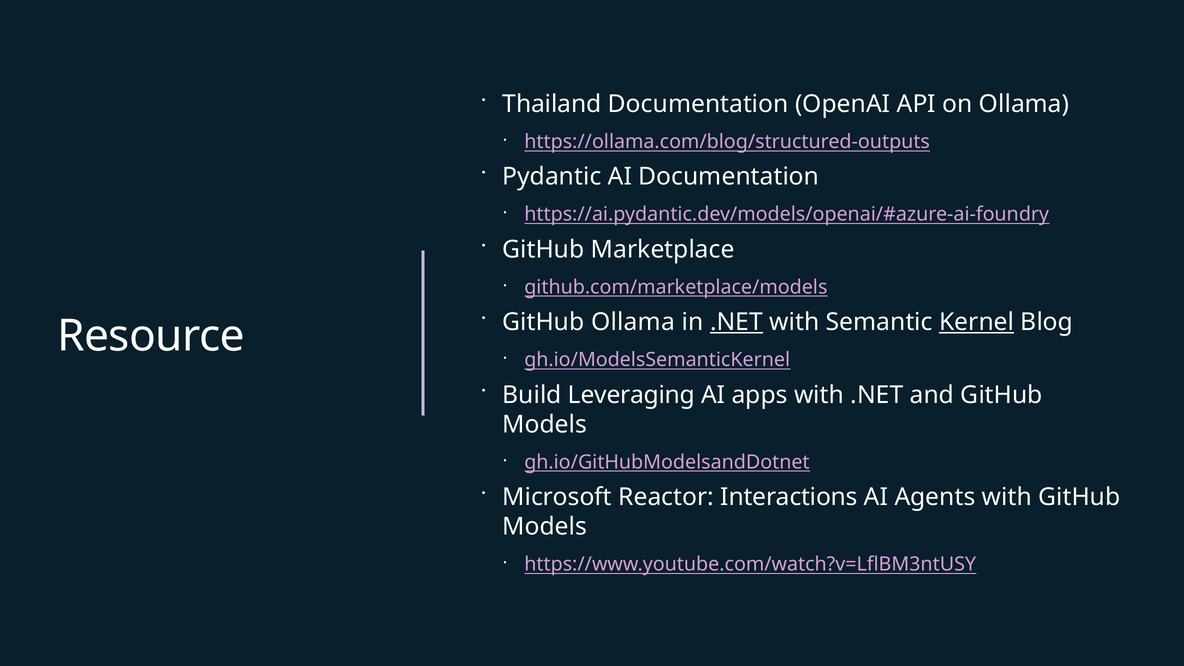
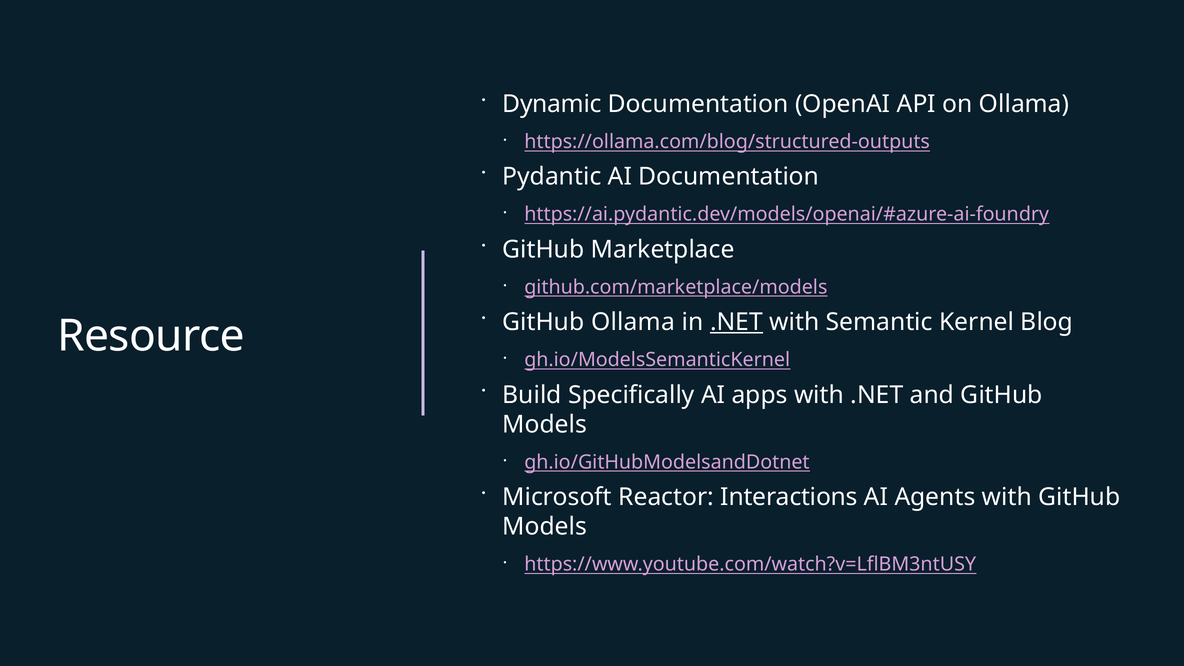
Thailand: Thailand -> Dynamic (552, 104)
Kernel underline: present -> none (977, 322)
Leveraging: Leveraging -> Specifically (631, 395)
